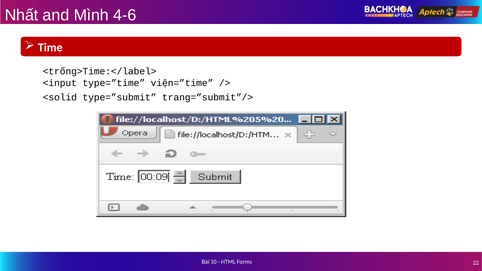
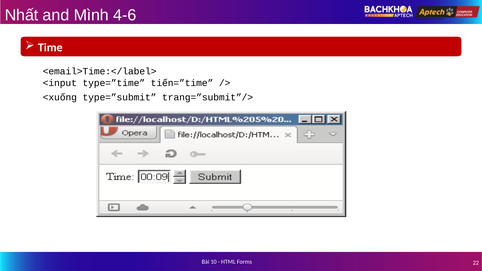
<trống>Time:</label>: <trống>Time:</label> -> <email>Time:</label> (100, 71)
viện=”time: viện=”time -> tiến=”time (182, 83)
<solid: <solid -> <xuống (60, 97)
